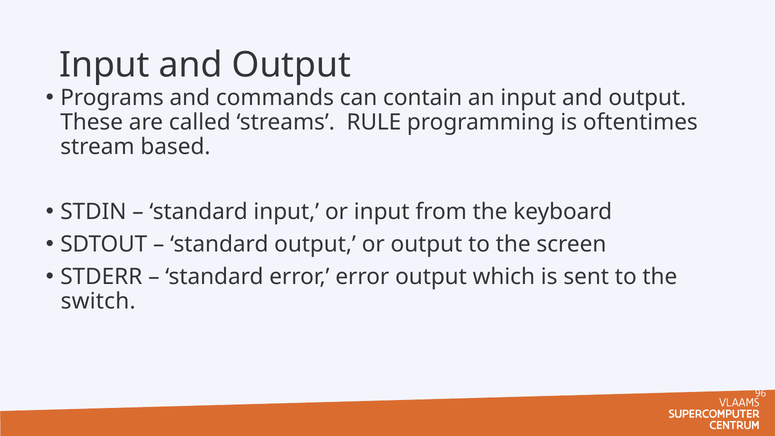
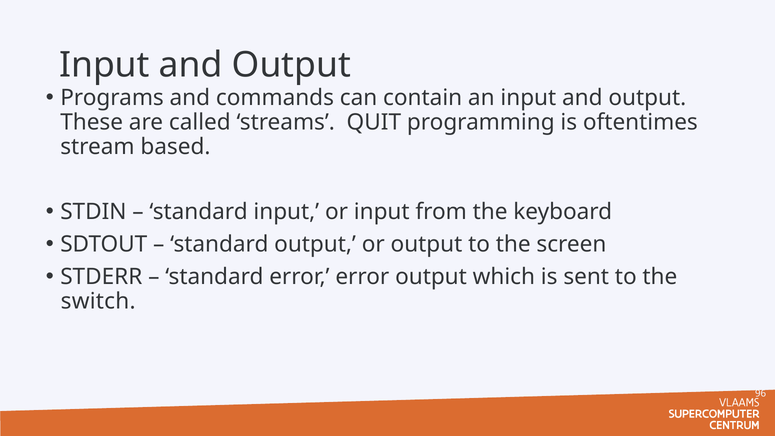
RULE: RULE -> QUIT (374, 122)
